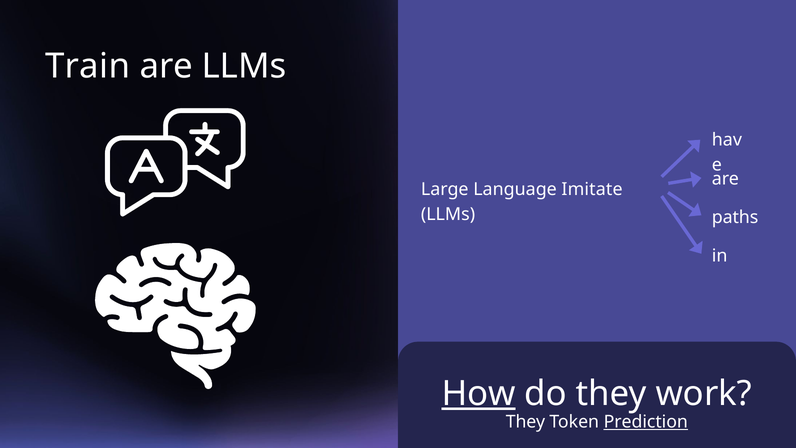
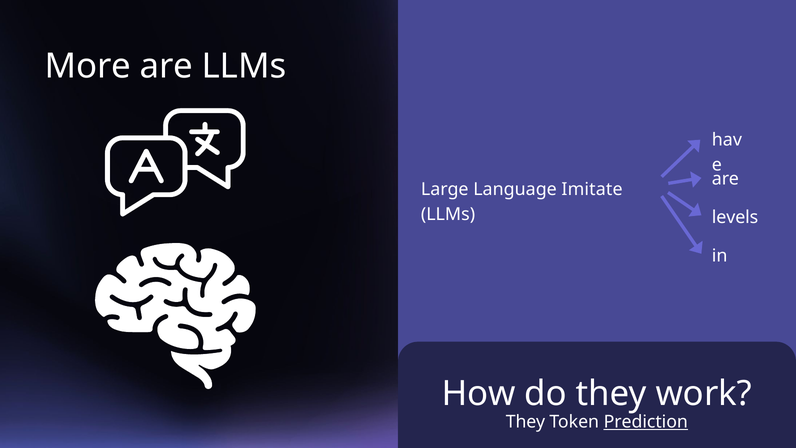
Train: Train -> More (88, 66)
paths: paths -> levels (735, 217)
How underline: present -> none (479, 394)
